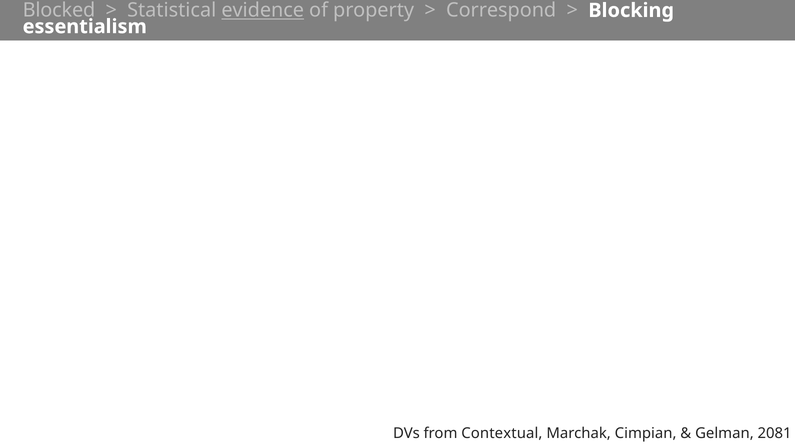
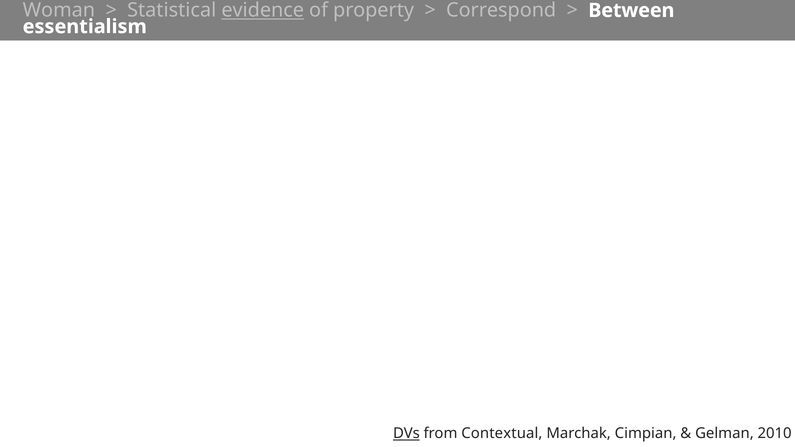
Blocked: Blocked -> Woman (59, 10)
Blocking: Blocking -> Between (631, 10)
DVs underline: none -> present (406, 434)
2081: 2081 -> 2010 (775, 434)
